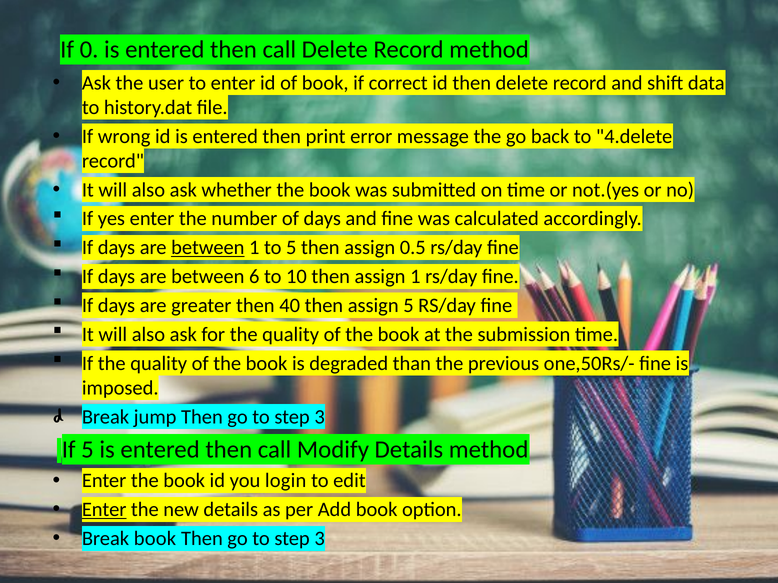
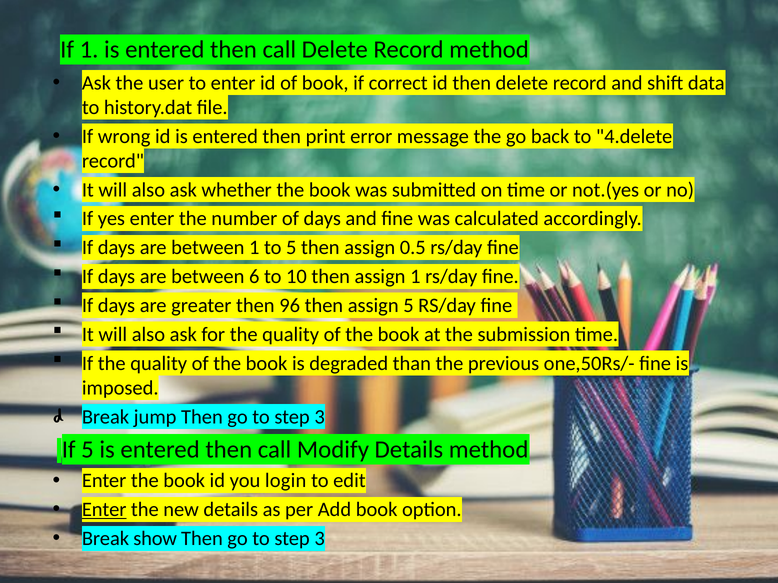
If 0: 0 -> 1 (89, 50)
between underline: present -> none (208, 248)
40: 40 -> 96 (290, 306)
Break book: book -> show (155, 539)
